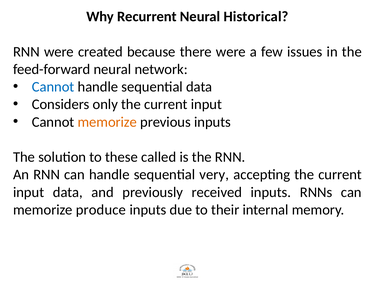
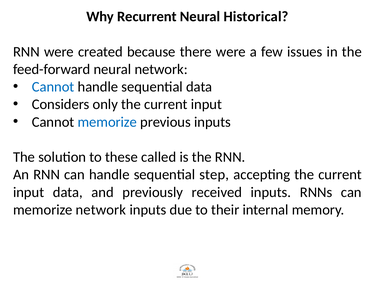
memorize colour: orange -> blue (107, 122)
very: very -> step (214, 174)
memorize produce: produce -> network (101, 209)
